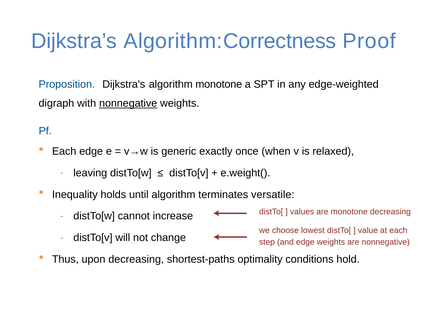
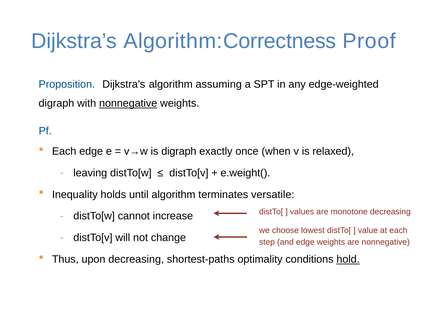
algorithm monotone: monotone -> assuming (219, 84)
is generic: generic -> digraph (179, 151)
hold underline: none -> present (348, 259)
